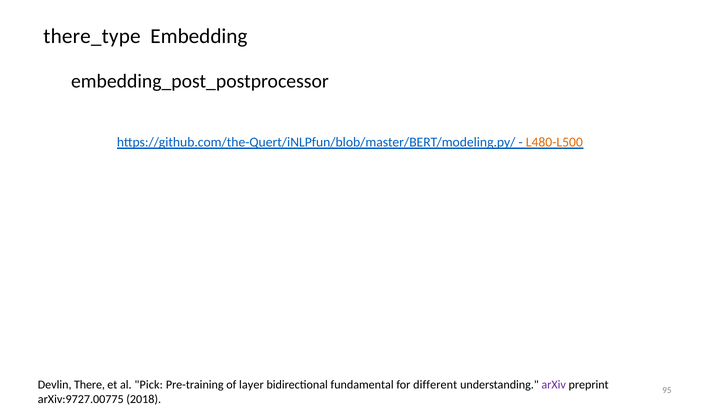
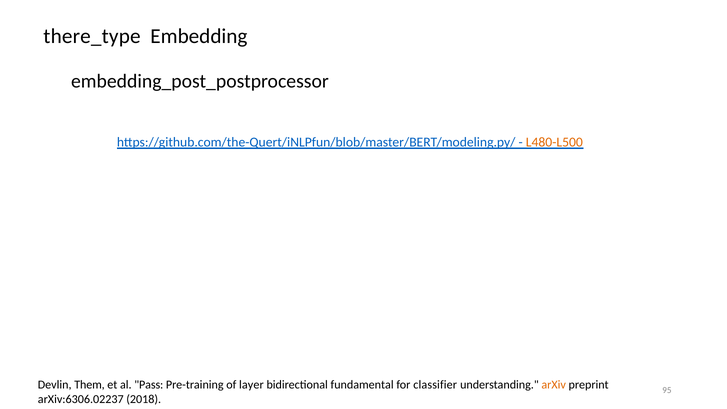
There: There -> Them (89, 385)
Pick: Pick -> Pass (149, 385)
different: different -> classifier (435, 385)
arXiv colour: purple -> orange (554, 385)
arXiv:9727.00775: arXiv:9727.00775 -> arXiv:6306.02237 (81, 399)
